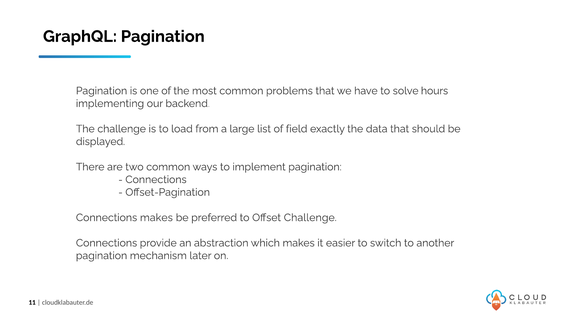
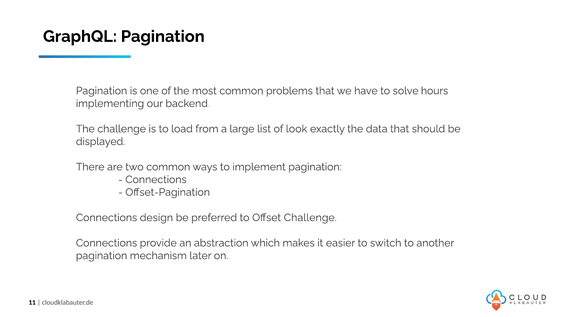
field: field -> look (297, 129)
Connections makes: makes -> design (156, 218)
